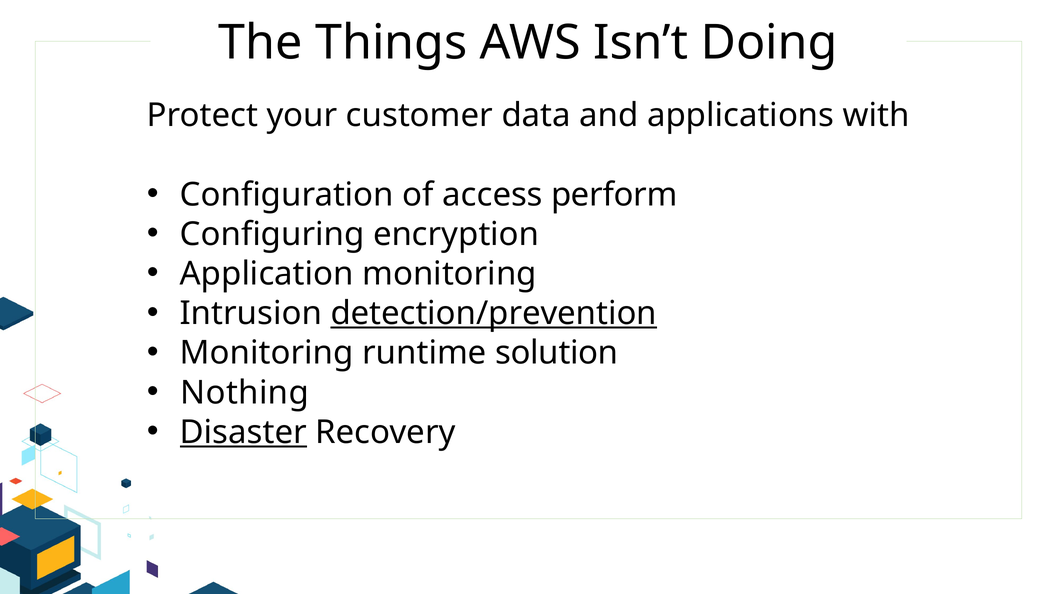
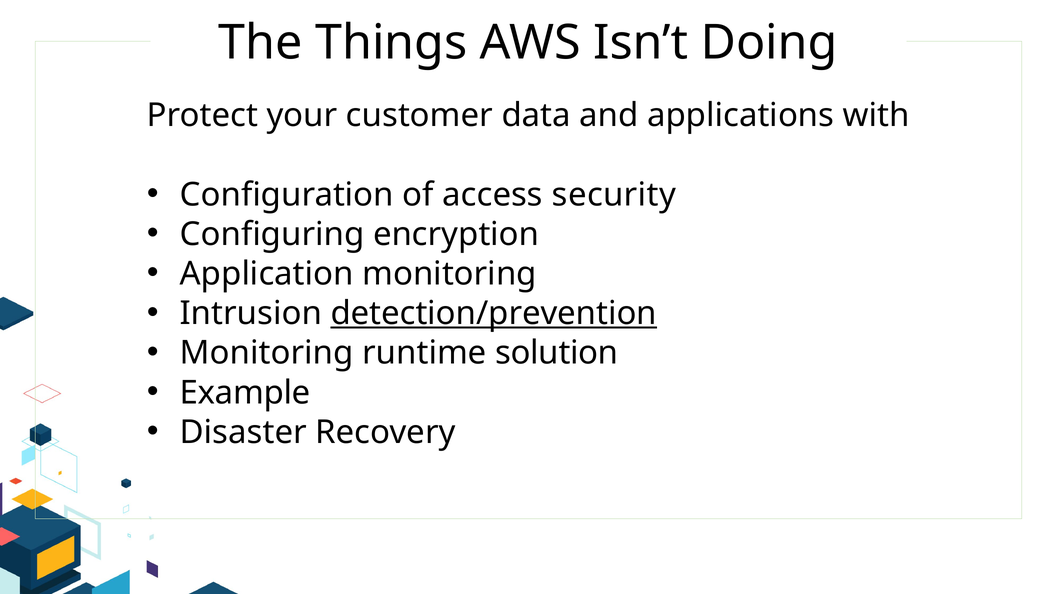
perform: perform -> security (614, 195)
Nothing: Nothing -> Example (245, 393)
Disaster underline: present -> none (243, 433)
